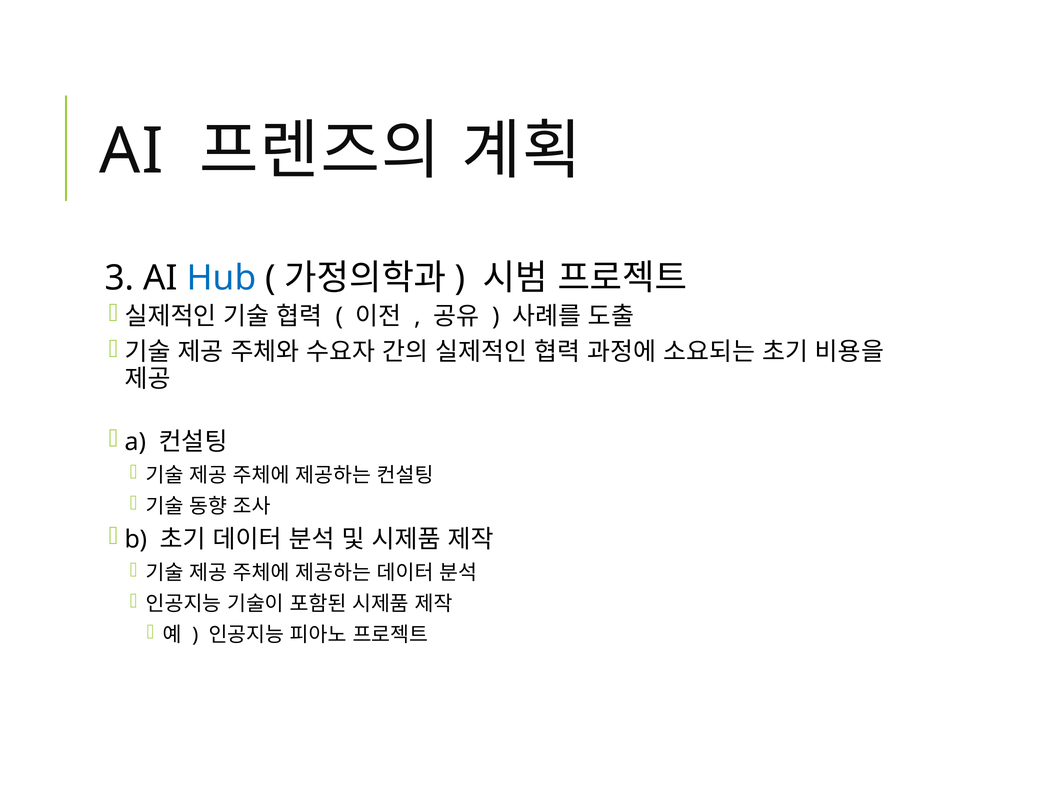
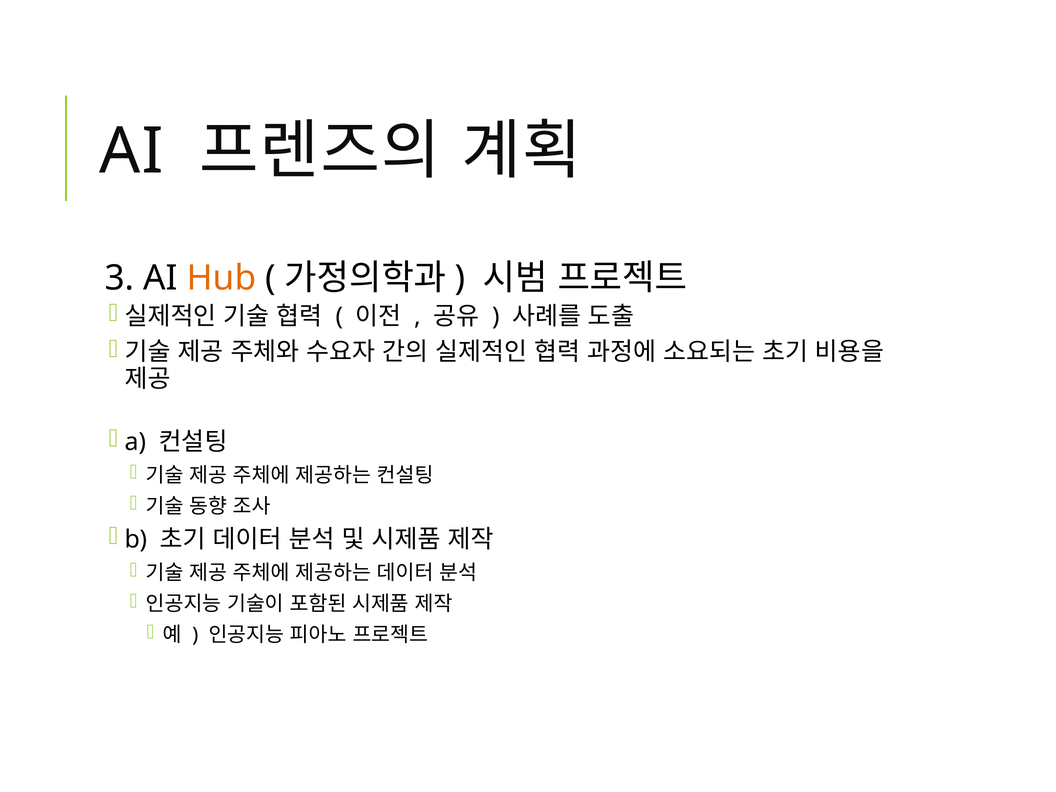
Hub colour: blue -> orange (221, 278)
